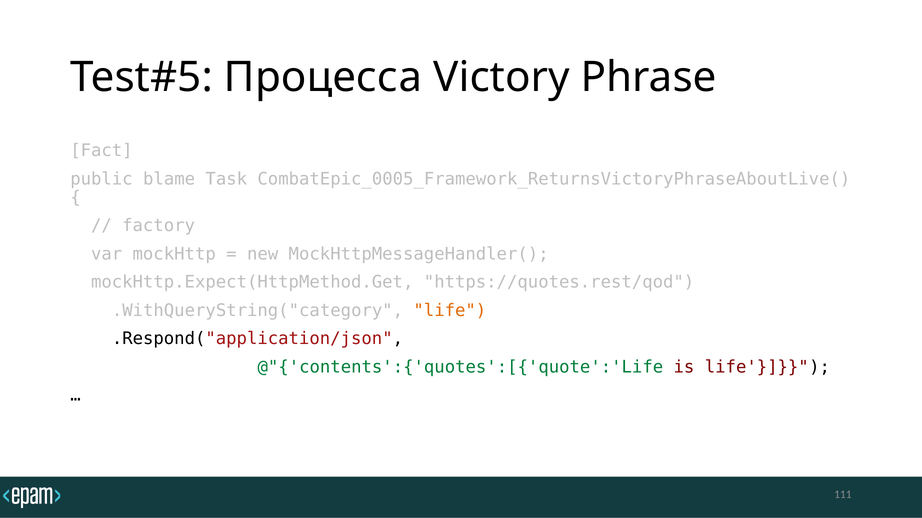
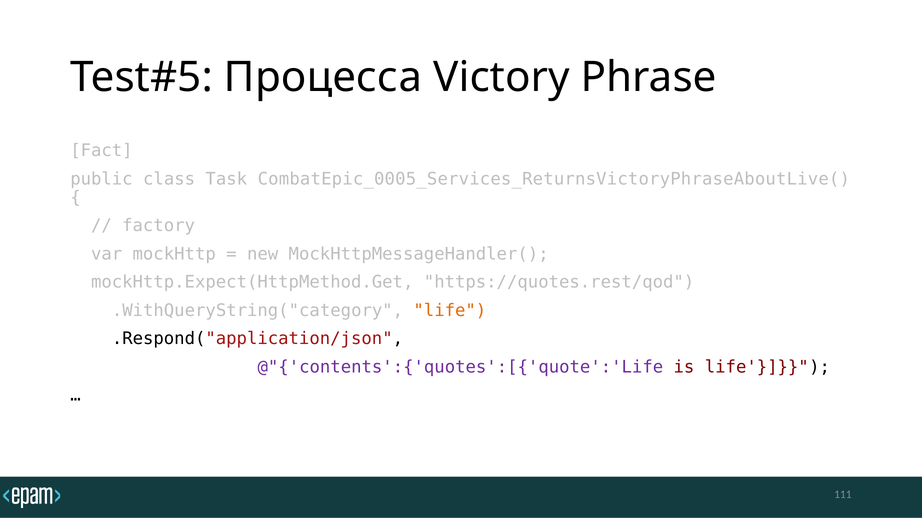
blame: blame -> class (169, 179)
CombatEpic_0005_Framework_ReturnsVictoryPhraseAboutLive(: CombatEpic_0005_Framework_ReturnsVictoryPhraseAboutLive( -> CombatEpic_0005_Services_ReturnsVictoryPhraseAboutLive( (554, 179)
@"{'contents':{'quotes':[{'quote':'Life colour: green -> purple (460, 367)
